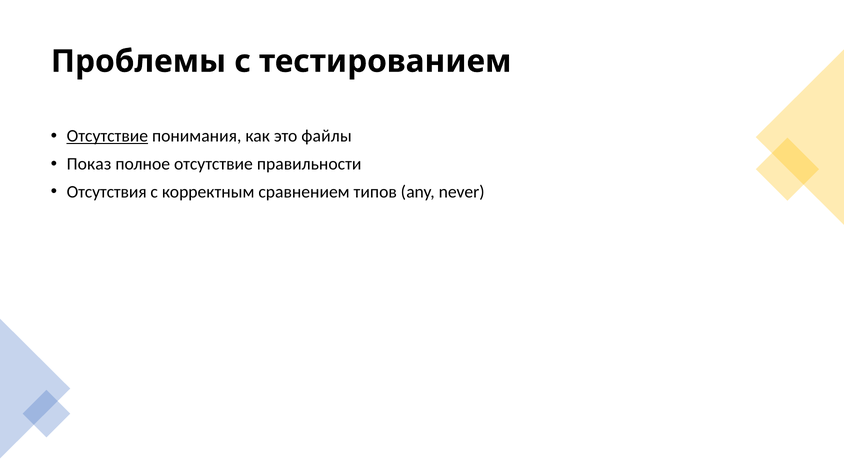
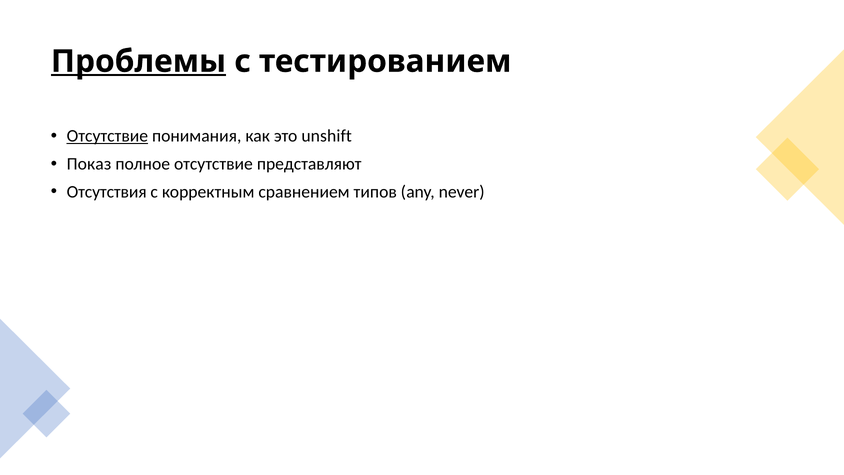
Проблемы underline: none -> present (138, 61)
файлы: файлы -> unshift (327, 136)
правильности: правильности -> представляют (309, 164)
